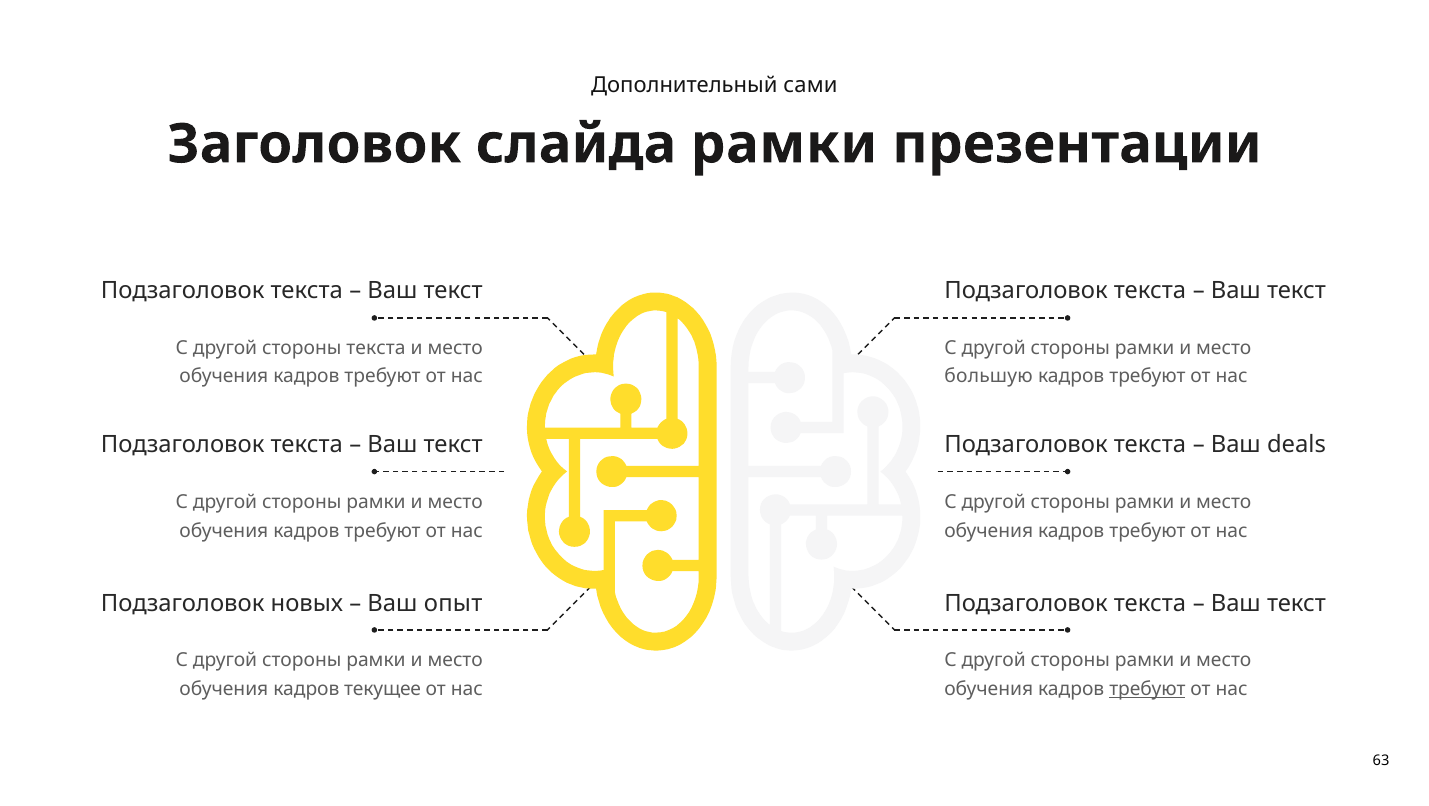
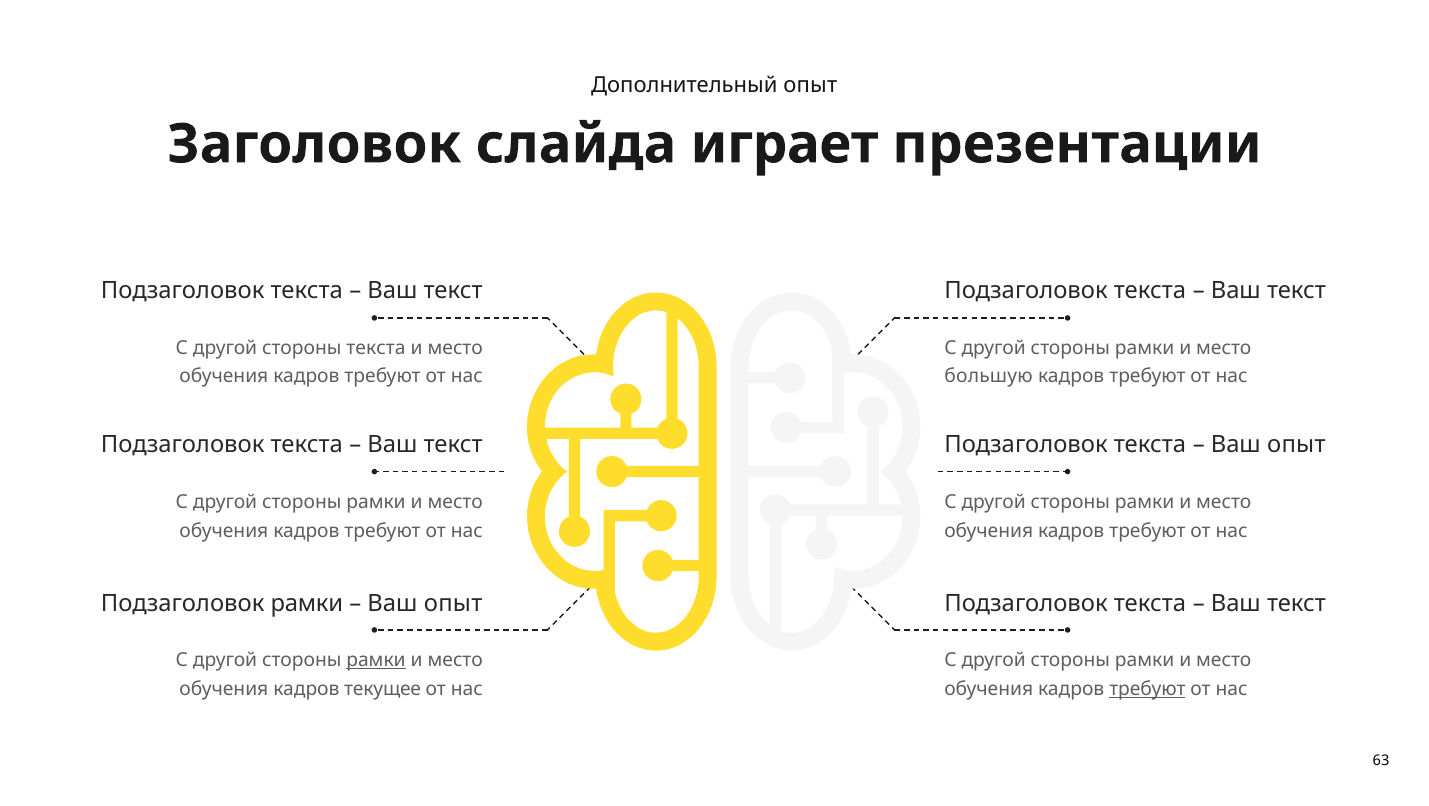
Дополнительный сами: сами -> опыт (810, 85)
слайда рамки: рамки -> играет (784, 144)
deals: deals -> опыт (1296, 445)
Подзаголовок новых: новых -> рамки (307, 603)
рамки underline: none -> present (376, 660)
